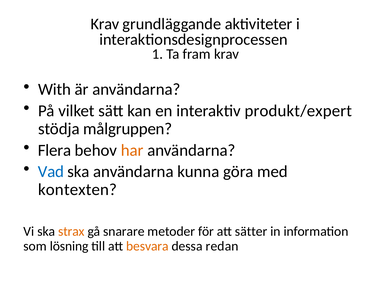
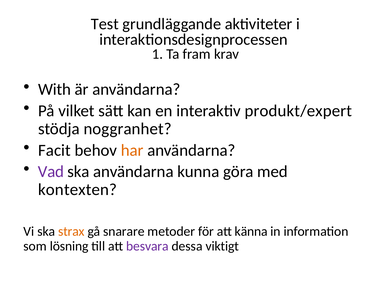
Krav: Krav -> Test (105, 24)
målgruppen: målgruppen -> noggranhet (128, 129)
Flera: Flera -> Facit (54, 150)
Vad colour: blue -> purple (51, 172)
sätter: sätter -> känna (251, 232)
besvara colour: orange -> purple (147, 246)
redan: redan -> viktigt (222, 246)
